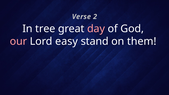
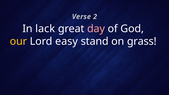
tree: tree -> lack (45, 29)
our colour: pink -> yellow (18, 41)
them: them -> grass (142, 41)
